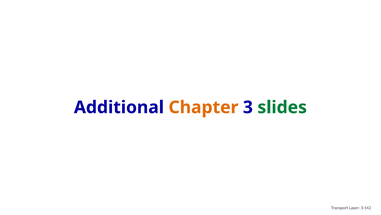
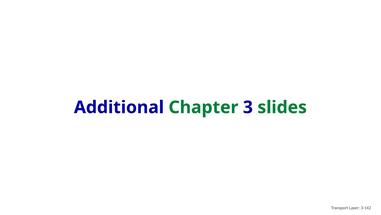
Chapter colour: orange -> green (203, 107)
